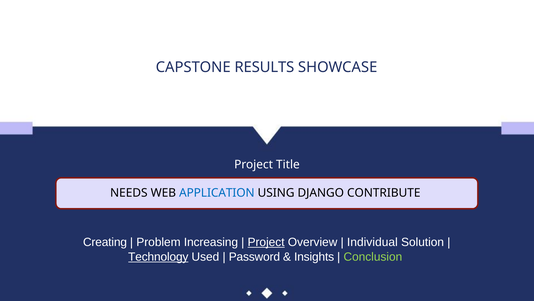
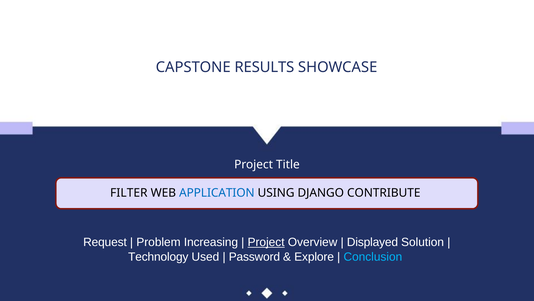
NEEDS: NEEDS -> FILTER (129, 193)
Creating: Creating -> Request (105, 242)
Individual: Individual -> Displayed (372, 242)
Technology underline: present -> none (158, 256)
Insights: Insights -> Explore (314, 256)
Conclusion colour: light green -> light blue (373, 256)
